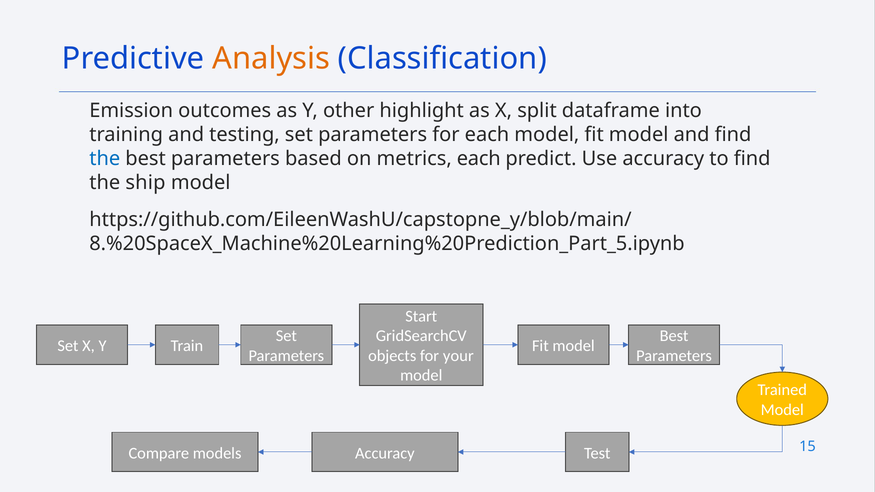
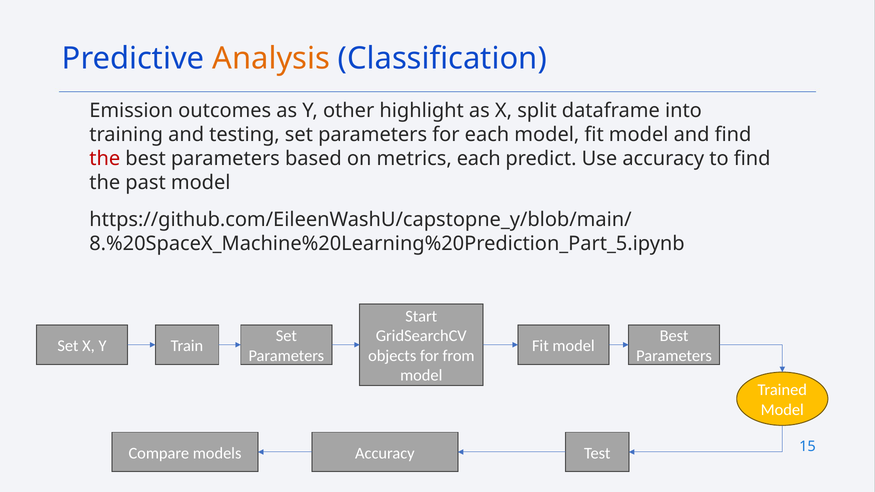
the colour: blue -> red (105, 159)
ship: ship -> past (146, 183)
your: your -> from (459, 356)
